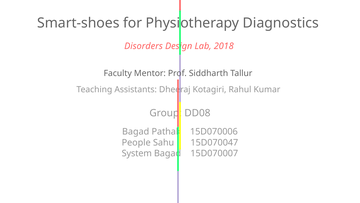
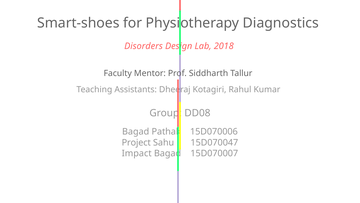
People: People -> Project (136, 142)
System: System -> Impact (137, 153)
